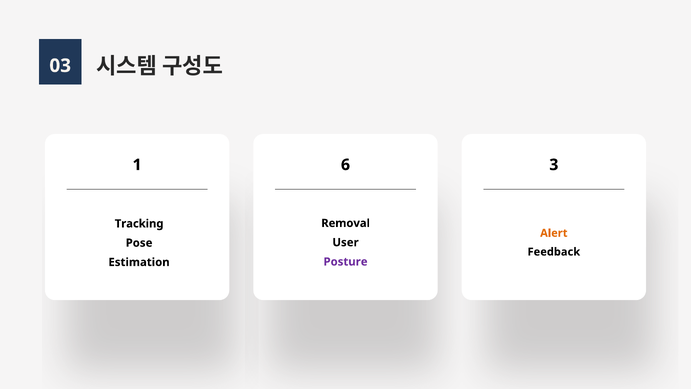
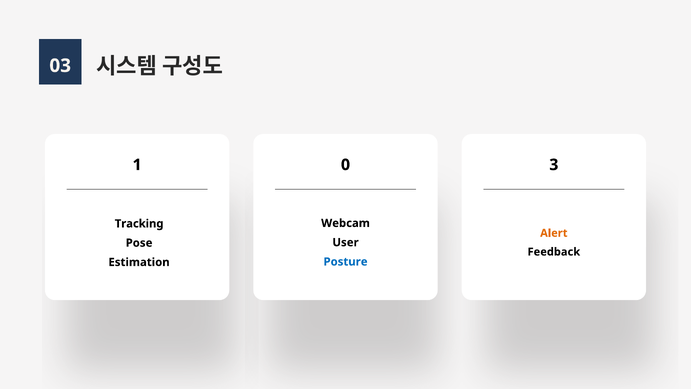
6: 6 -> 0 (346, 165)
Removal: Removal -> Webcam (346, 223)
Posture colour: purple -> blue (346, 262)
